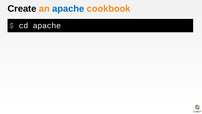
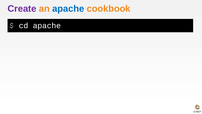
Create colour: black -> purple (22, 9)
